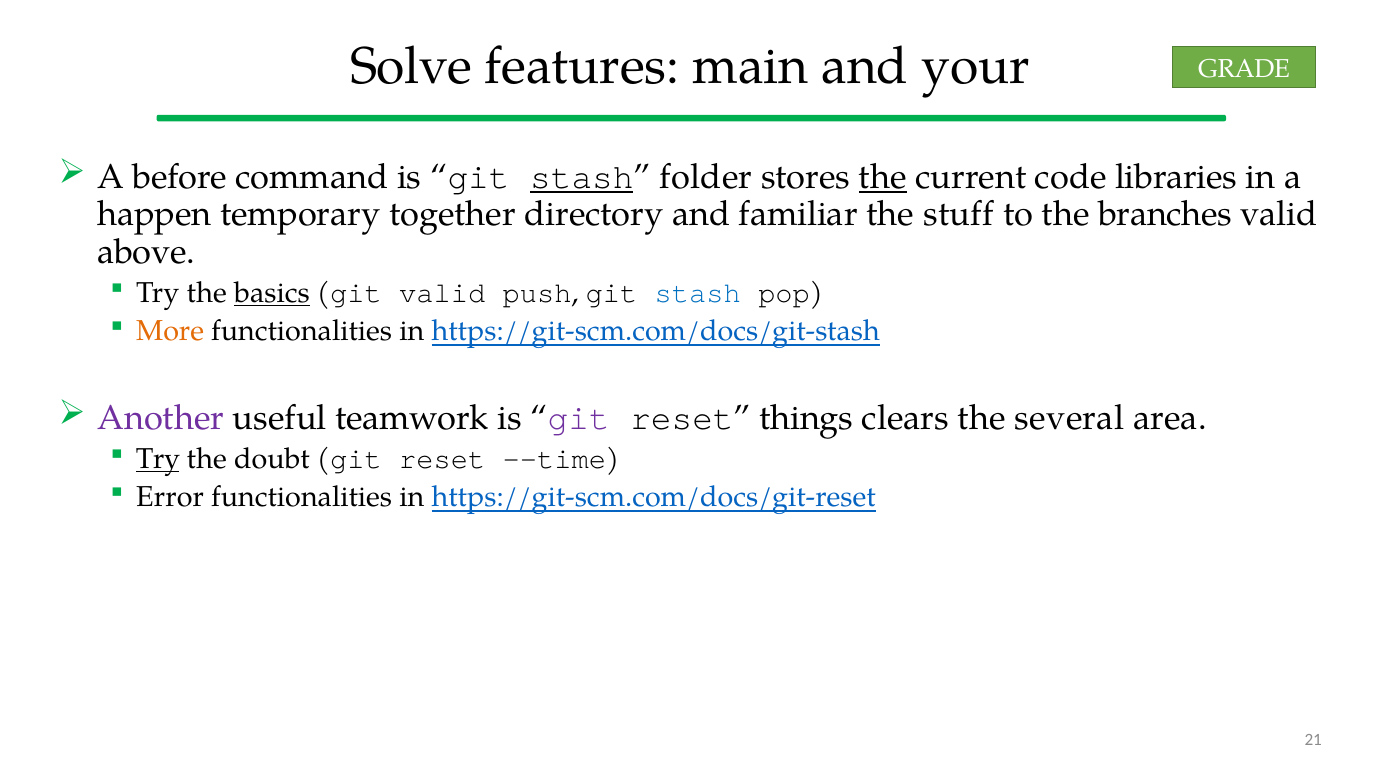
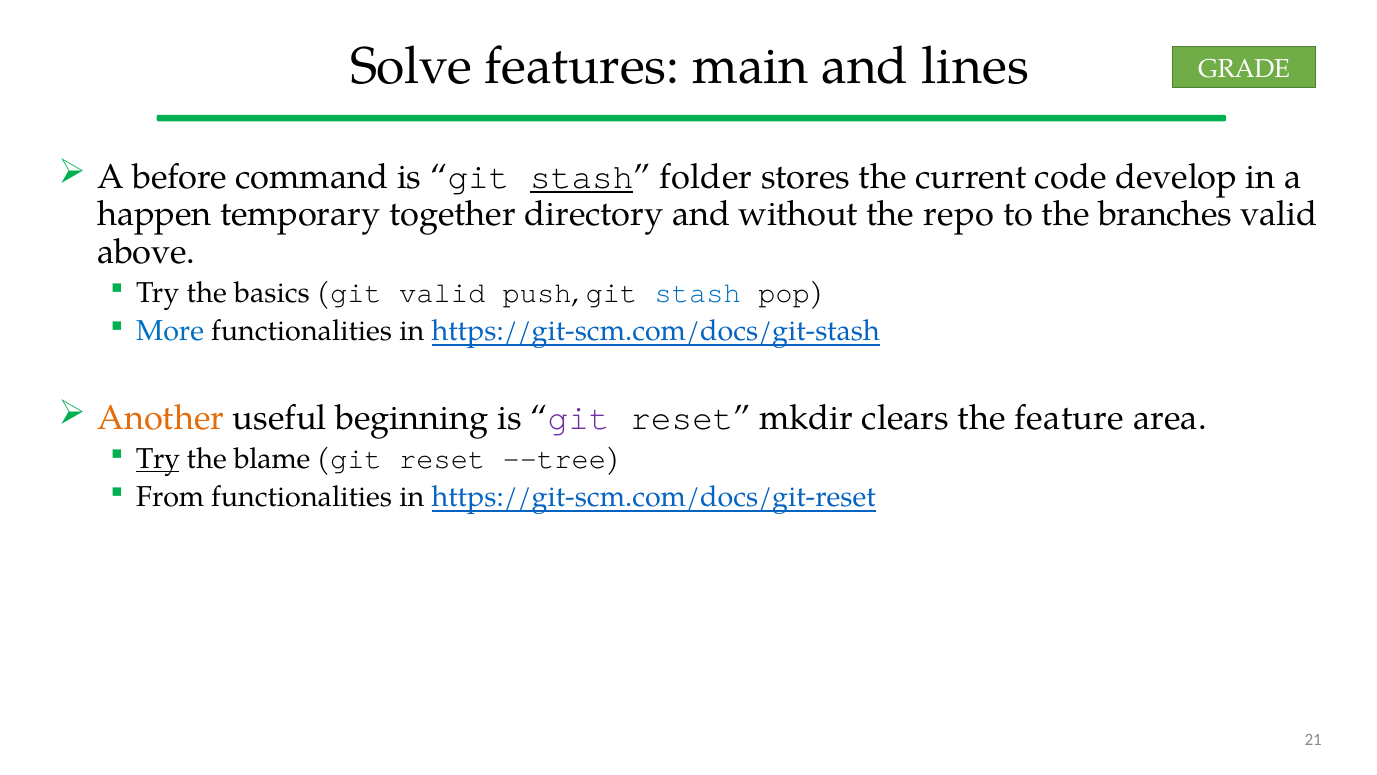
your: your -> lines (976, 67)
the underline: present -> none (883, 177)
libraries: libraries -> develop (1176, 177)
familiar: familiar -> without (798, 214)
stuff: stuff -> repo (959, 214)
basics underline: present -> none (272, 293)
More colour: orange -> blue (170, 331)
Another colour: purple -> orange (161, 418)
teamwork: teamwork -> beginning (412, 418)
things: things -> mkdir (806, 418)
several: several -> feature (1070, 418)
doubt: doubt -> blame (272, 459)
--time: --time -> --tree (554, 459)
Error: Error -> From (170, 497)
